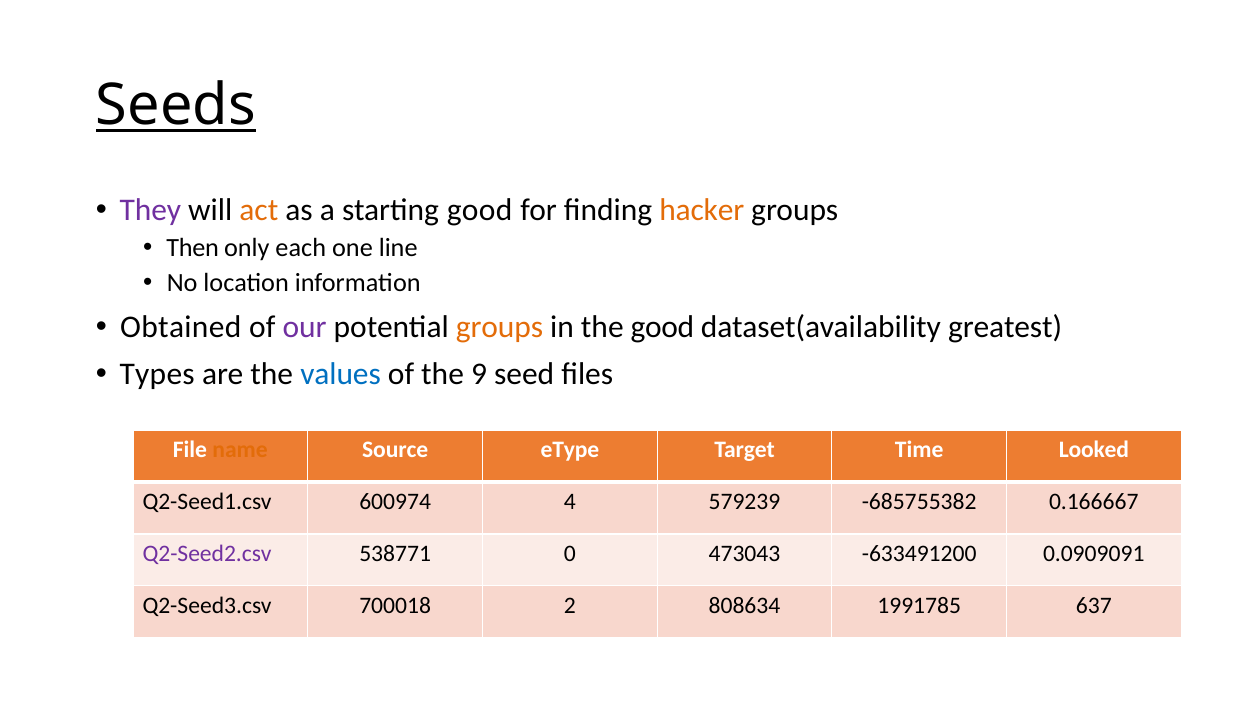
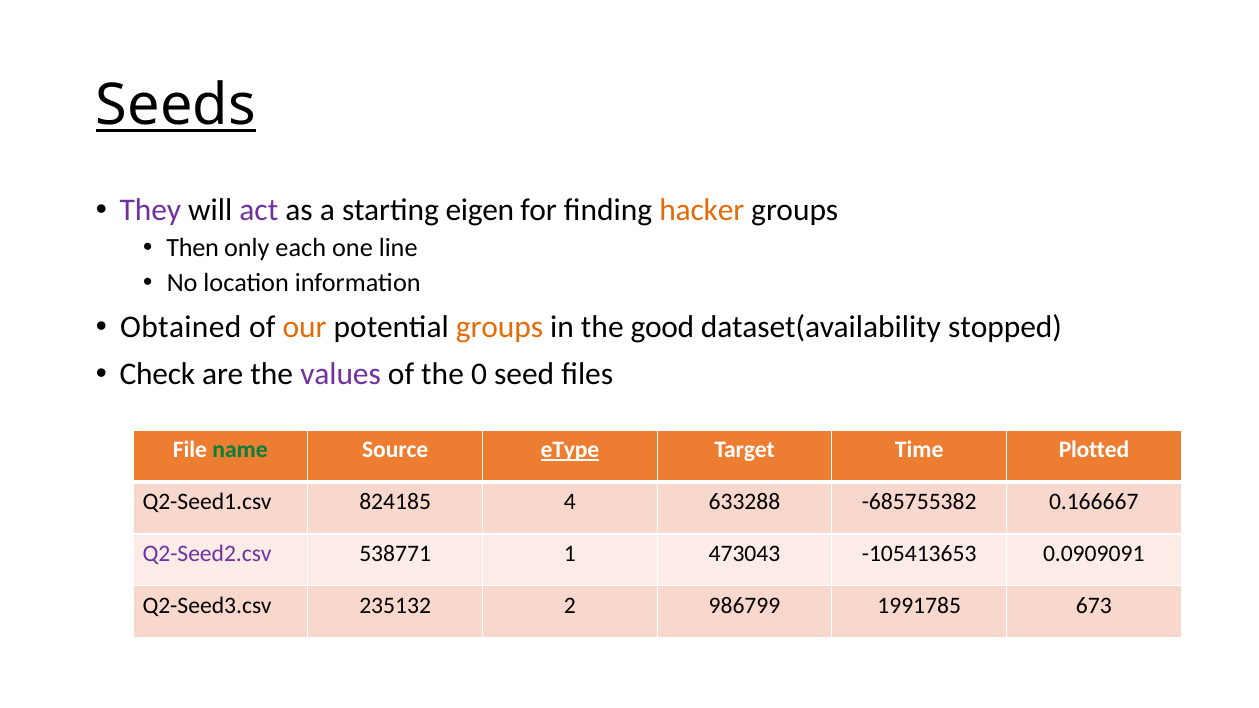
act colour: orange -> purple (259, 210)
starting good: good -> eigen (480, 210)
our colour: purple -> orange (305, 327)
greatest: greatest -> stopped (1005, 327)
Types: Types -> Check (157, 374)
values colour: blue -> purple (341, 374)
9: 9 -> 0 (479, 374)
name colour: orange -> green (240, 450)
eType underline: none -> present (570, 450)
Looked: Looked -> Plotted (1094, 450)
600974: 600974 -> 824185 (395, 502)
579239: 579239 -> 633288 (744, 502)
0: 0 -> 1 (570, 554)
-633491200: -633491200 -> -105413653 (919, 554)
700018: 700018 -> 235132 (395, 605)
808634: 808634 -> 986799 (744, 605)
637: 637 -> 673 (1094, 605)
